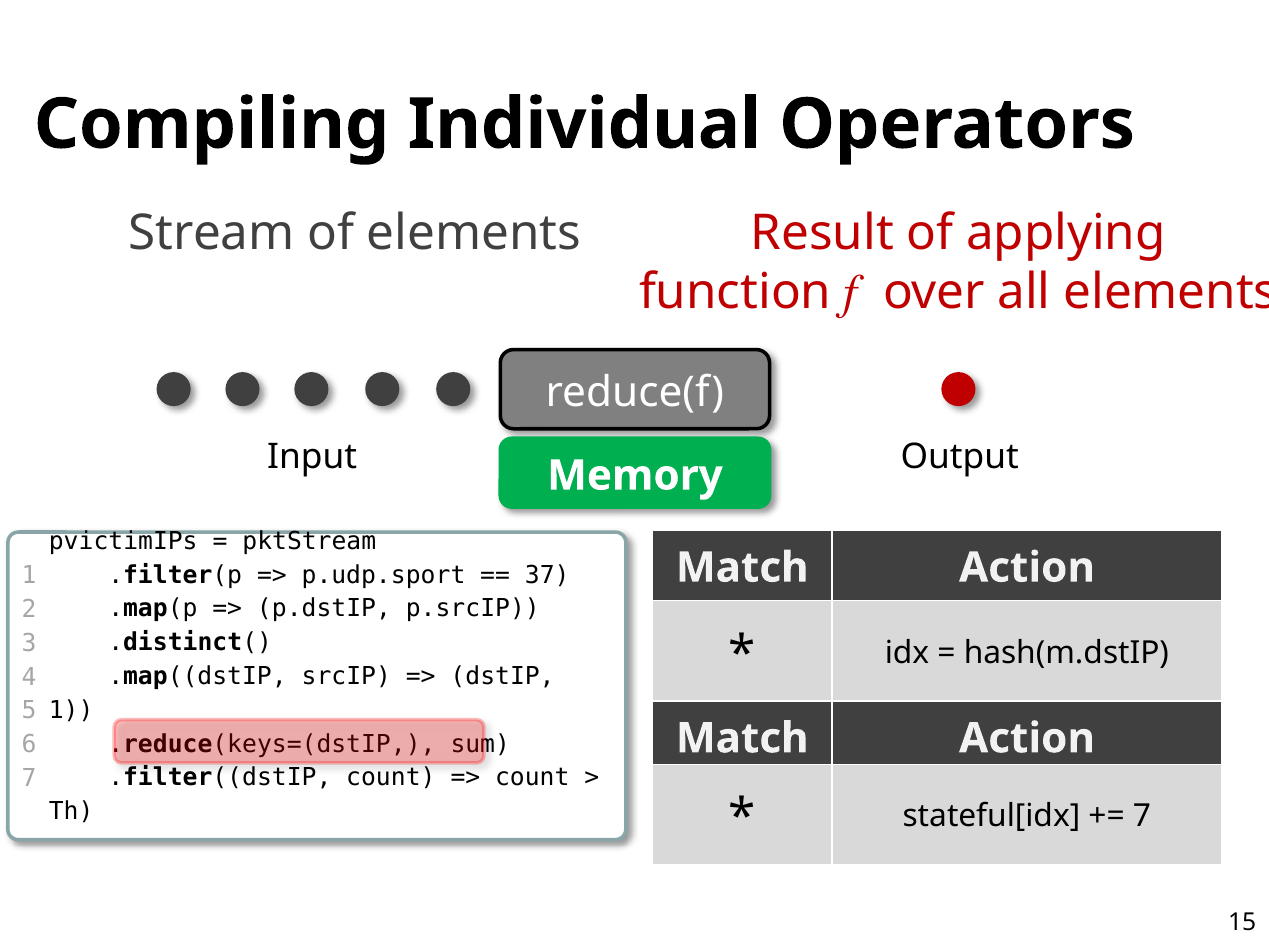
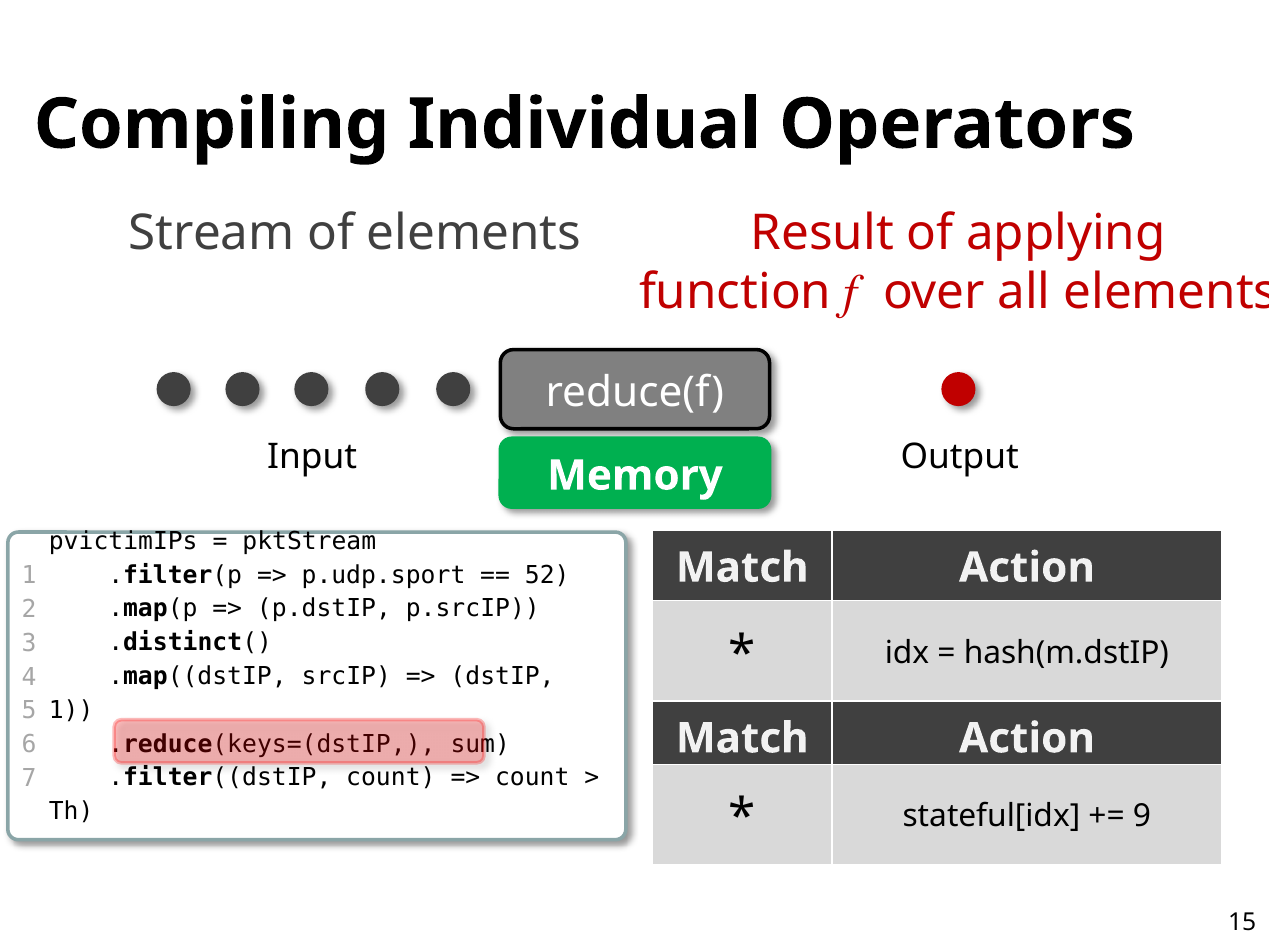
37: 37 -> 52 (547, 575)
7: 7 -> 9 (1142, 816)
